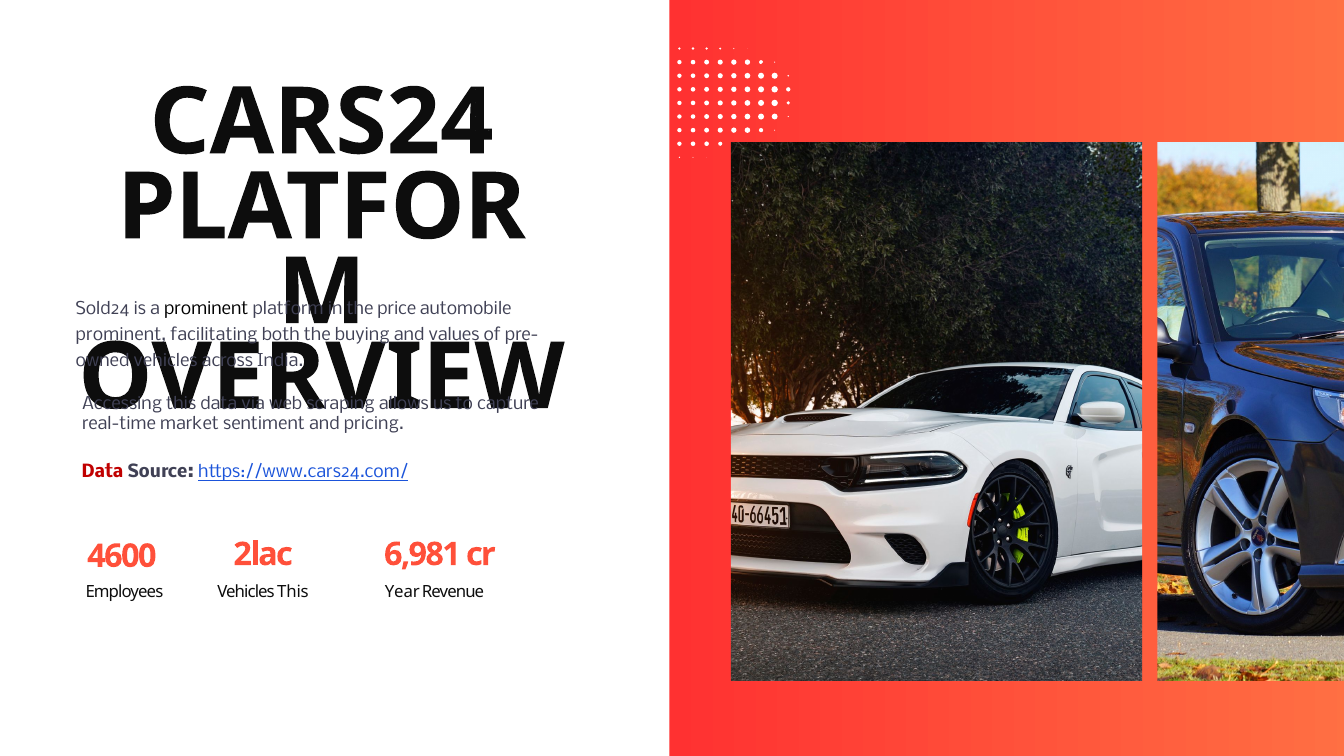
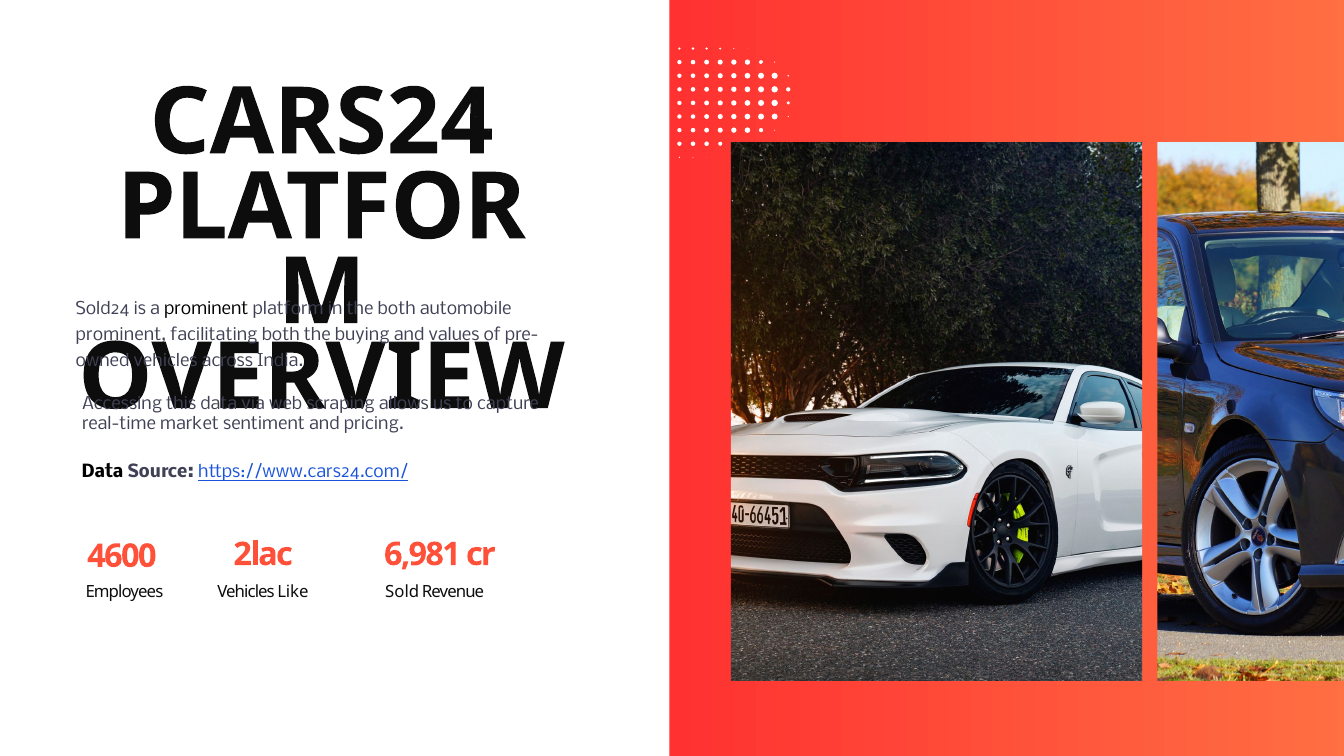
price: price -> both (397, 309)
Data colour: red -> black (102, 472)
Vehicles This: This -> Like (293, 592)
Year: Year -> Sold (402, 592)
